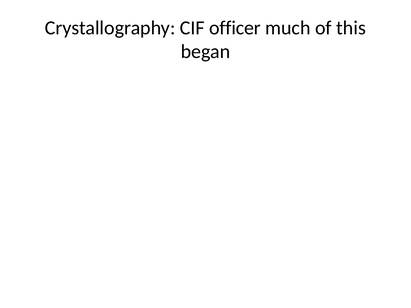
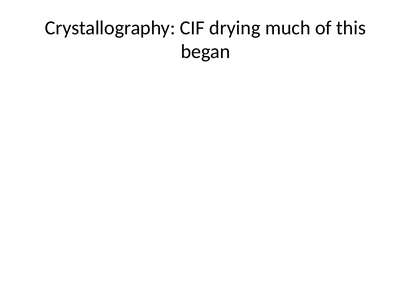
officer: officer -> drying (235, 28)
